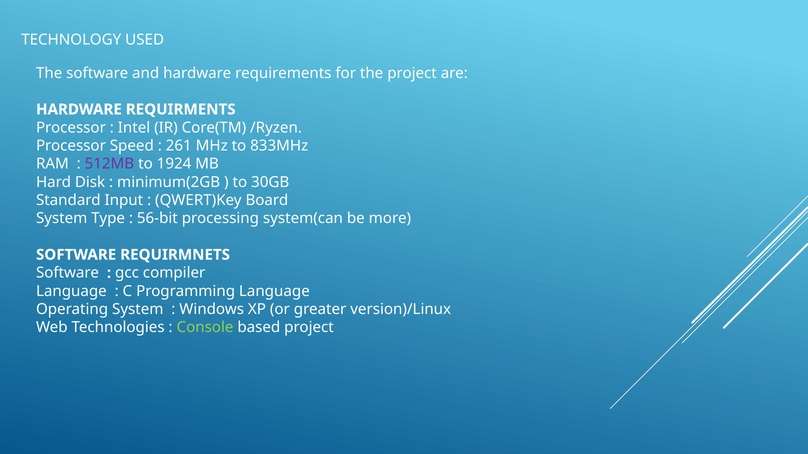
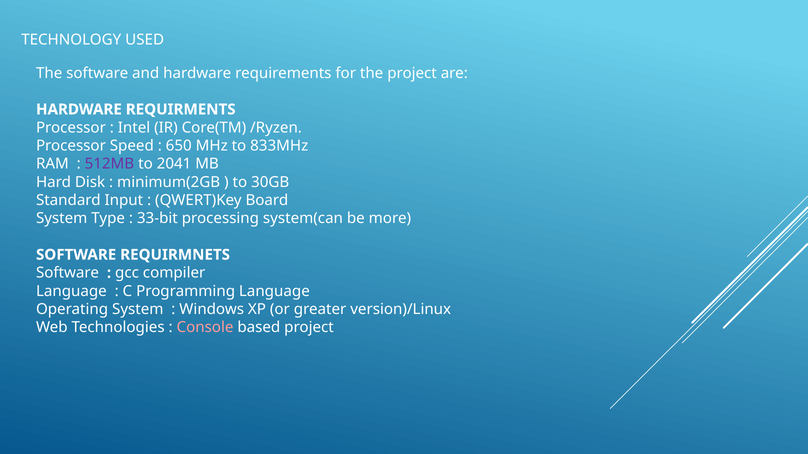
261: 261 -> 650 (179, 146)
1924: 1924 -> 2041 (174, 164)
56-bit: 56-bit -> 33-bit (157, 219)
Console colour: light green -> pink (205, 328)
